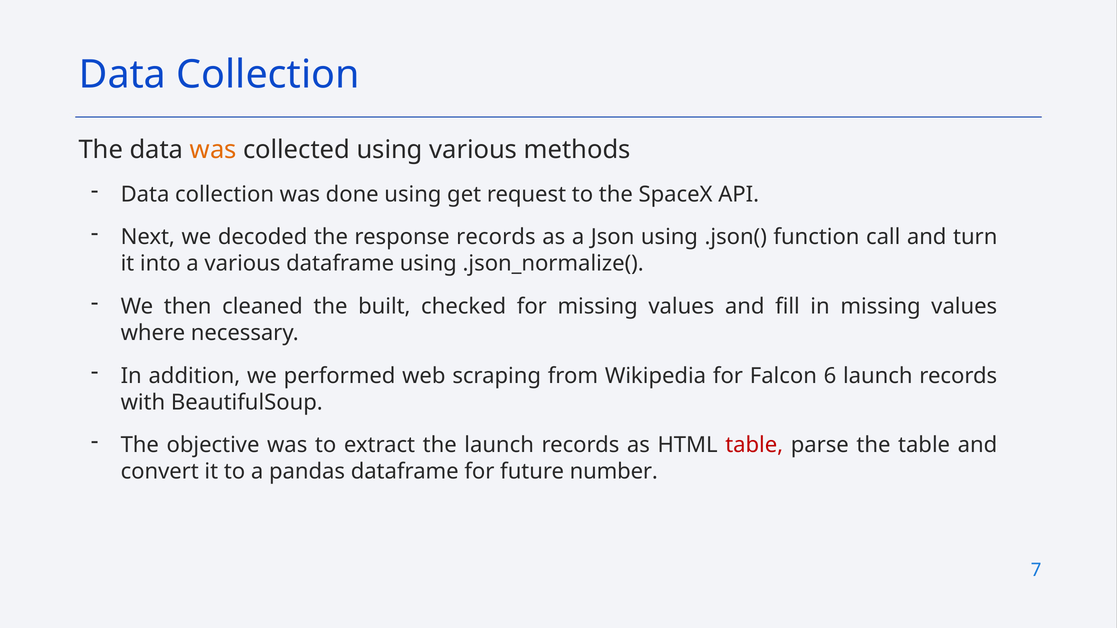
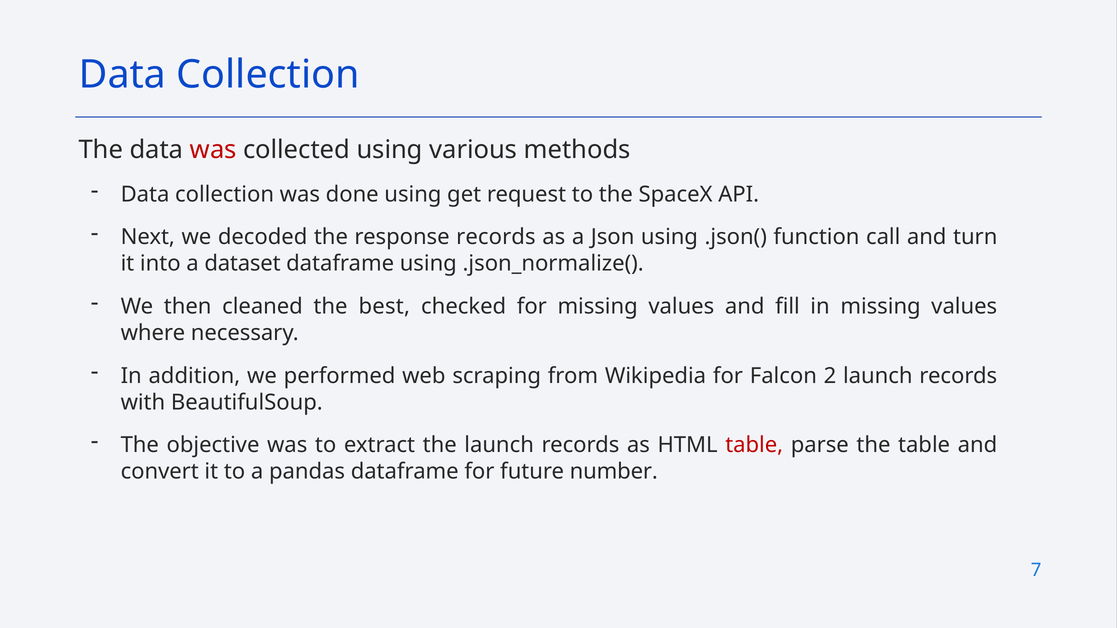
was colour: orange -> red (213, 150)
a various: various -> dataset (243, 264)
built: built -> best (384, 307)
6: 6 -> 2 (830, 376)
